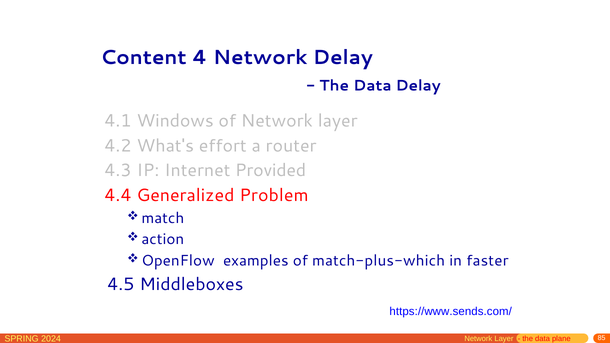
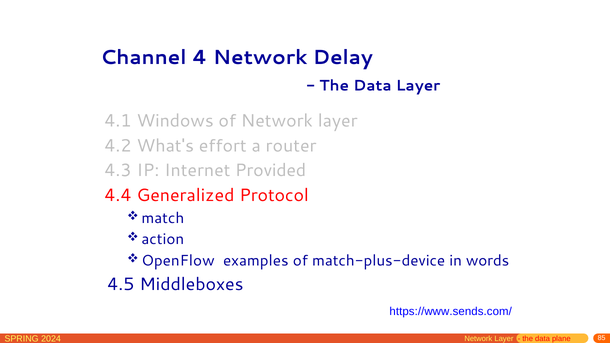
Content: Content -> Channel (143, 58)
Data Delay: Delay -> Layer (418, 86)
Problem: Problem -> Protocol (274, 196)
match-plus-which: match-plus-which -> match-plus-device (379, 261)
faster: faster -> words (488, 261)
